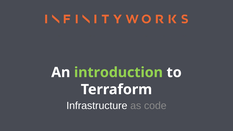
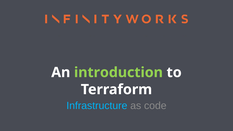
Infrastructure colour: white -> light blue (97, 106)
